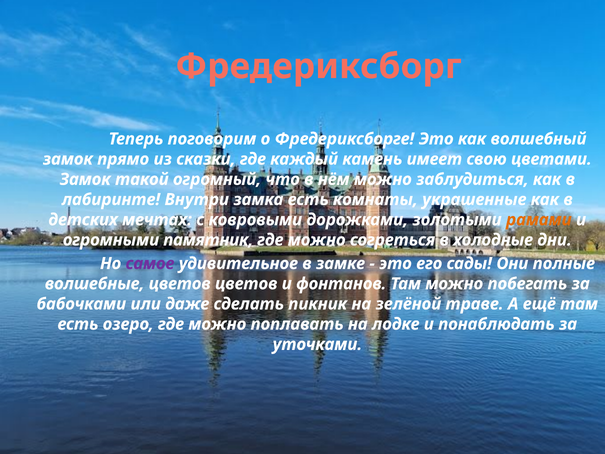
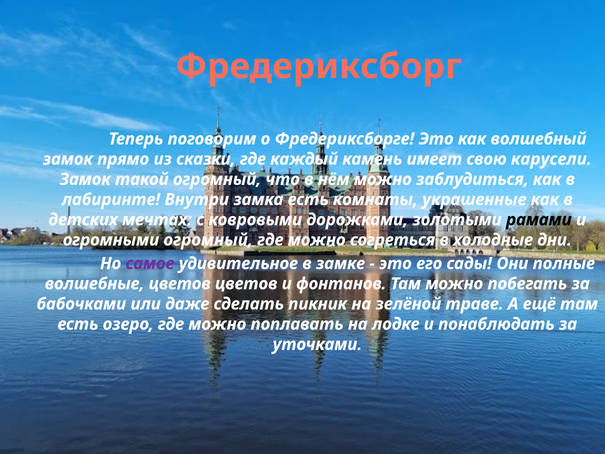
цветами: цветами -> карусели (551, 159)
рамами colour: orange -> black (539, 220)
огромными памятник: памятник -> огромный (208, 240)
